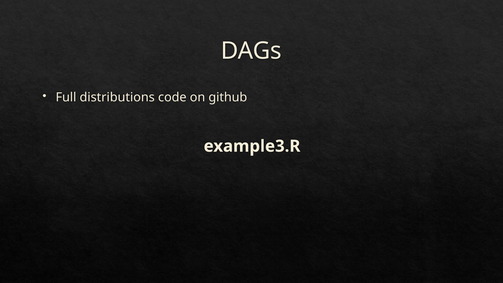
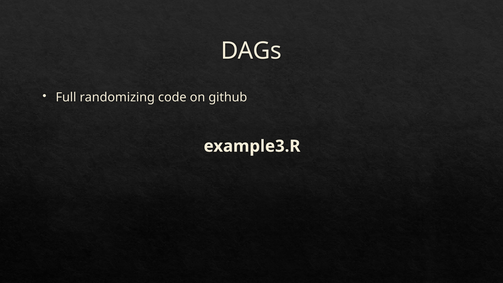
distributions: distributions -> randomizing (117, 97)
